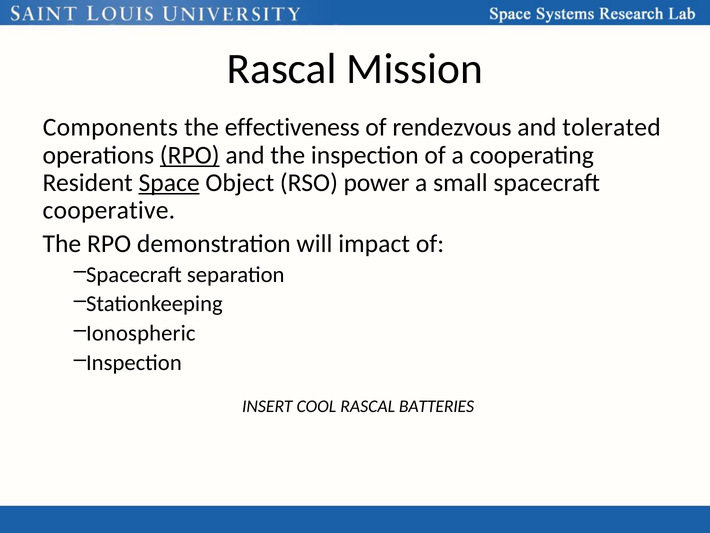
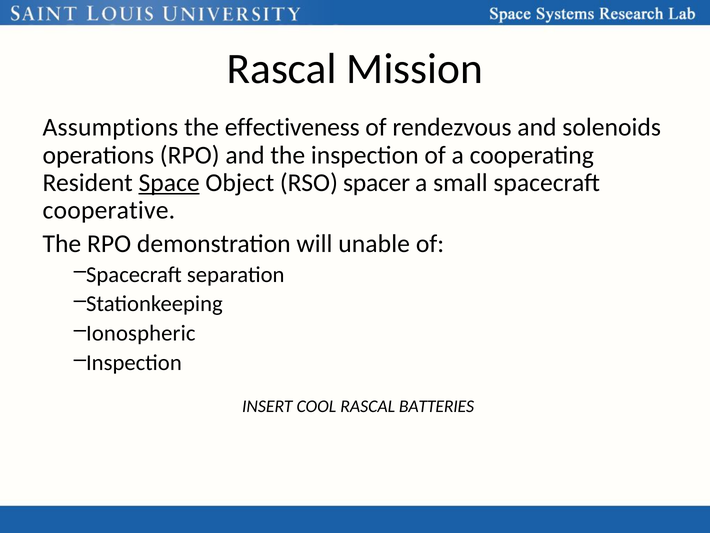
Components: Components -> Assumptions (110, 127)
tolerated: tolerated -> solenoids (612, 127)
RPO underline: present -> none (190, 155)
power: power -> spacer (377, 183)
impact: impact -> unable (374, 244)
